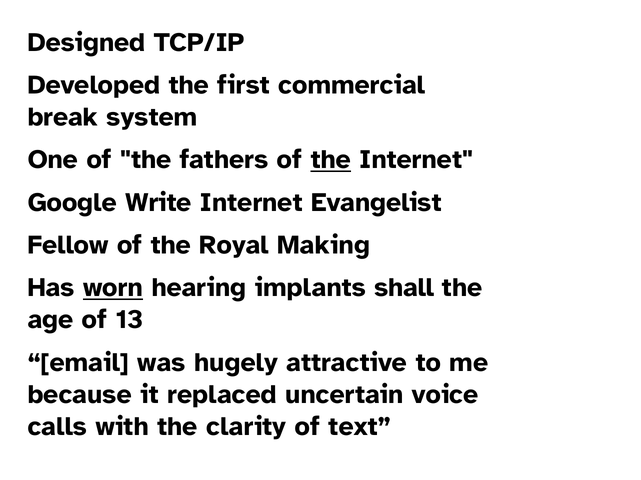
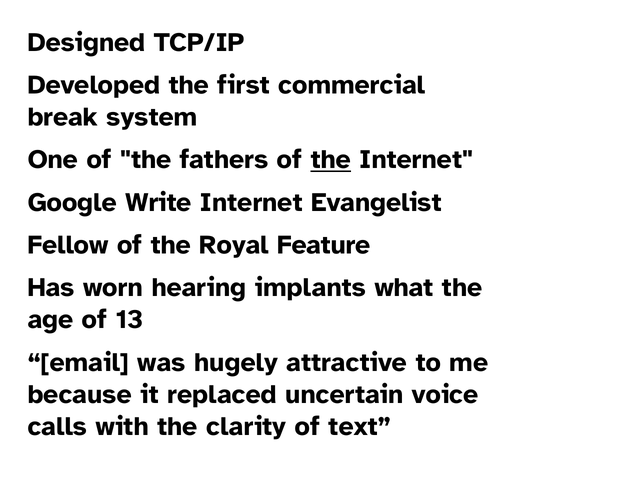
Making: Making -> Feature (324, 245)
worn underline: present -> none (113, 288)
shall: shall -> what (404, 288)
